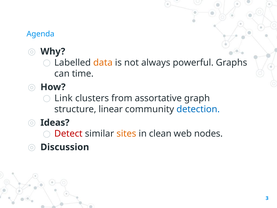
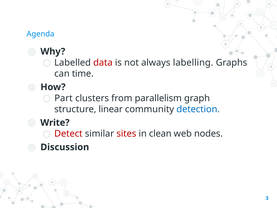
data colour: orange -> red (103, 62)
powerful: powerful -> labelling (193, 62)
Link: Link -> Part (64, 98)
assortative: assortative -> parallelism (158, 98)
Ideas: Ideas -> Write (55, 123)
sites colour: orange -> red (126, 134)
